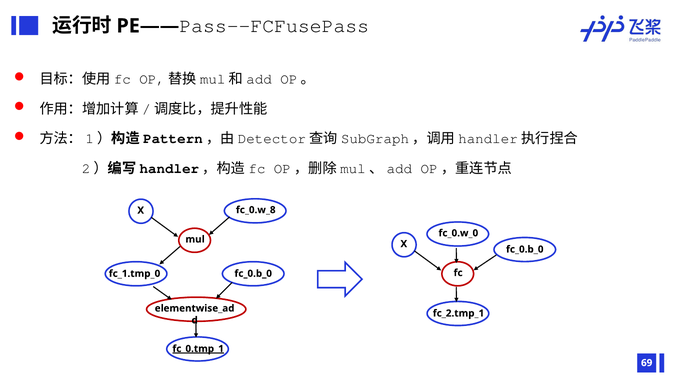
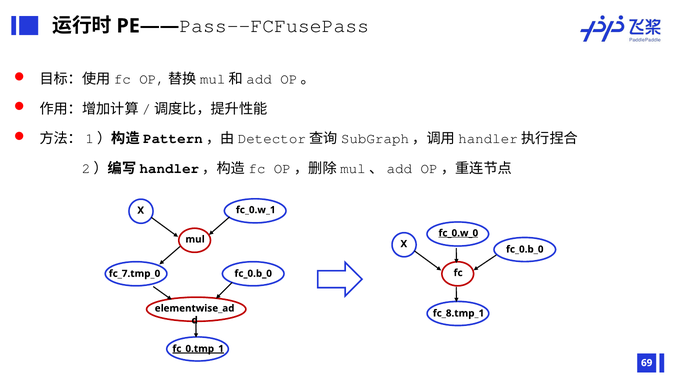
fc_0.w_8: fc_0.w_8 -> fc_0.w_1 (256, 210)
fc_0.w_0 underline: none -> present (458, 233)
fc_1.tmp_0: fc_1.tmp_0 -> fc_7.tmp_0 (135, 274)
fc_2.tmp_1: fc_2.tmp_1 -> fc_8.tmp_1 (459, 313)
